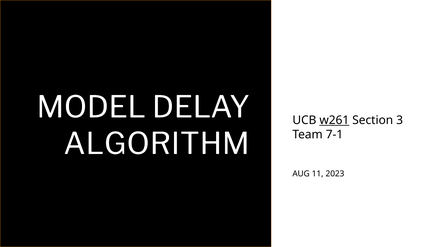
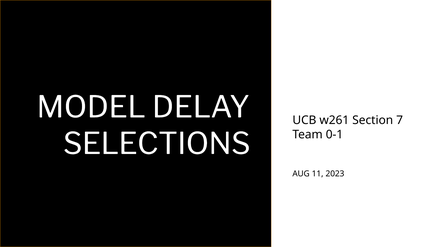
w261 underline: present -> none (334, 120)
3: 3 -> 7 (400, 120)
ALGORITHM: ALGORITHM -> SELECTIONS (157, 144)
7-1: 7-1 -> 0-1 (334, 135)
